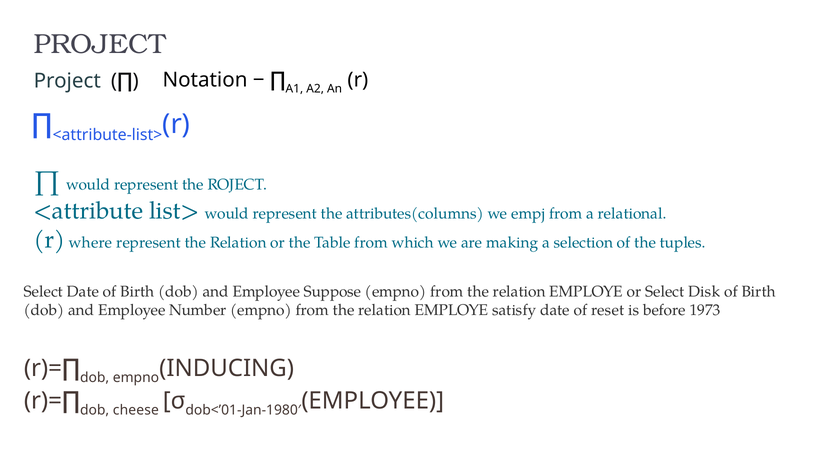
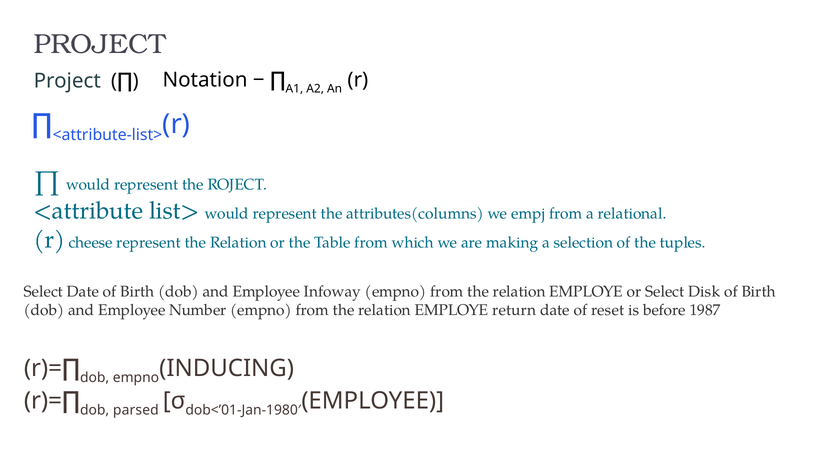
where: where -> cheese (91, 242)
Suppose: Suppose -> Infoway (332, 291)
satisfy: satisfy -> return (514, 310)
1973: 1973 -> 1987 (705, 310)
cheese: cheese -> parsed (136, 410)
